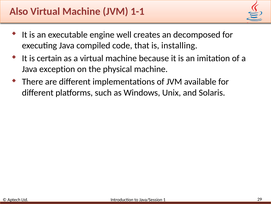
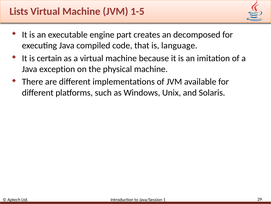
Also: Also -> Lists (19, 11)
1-1: 1-1 -> 1-5 (138, 11)
well: well -> part (124, 35)
installing: installing -> language (179, 45)
